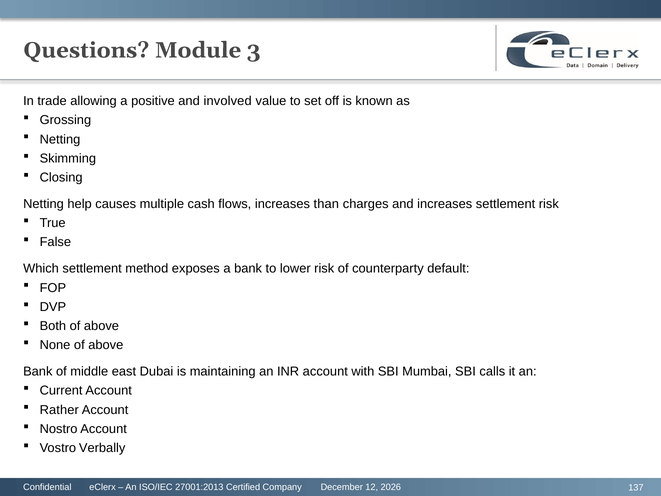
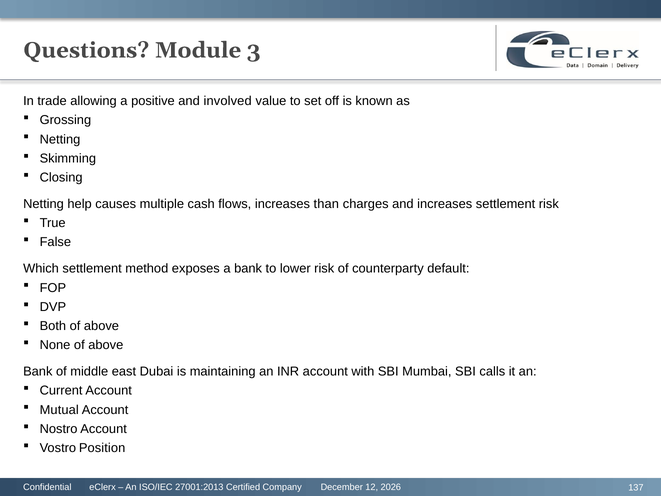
Rather: Rather -> Mutual (59, 410)
Verbally: Verbally -> Position (102, 448)
